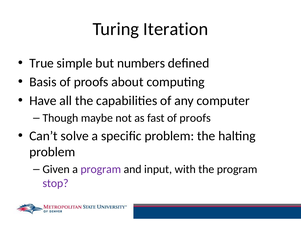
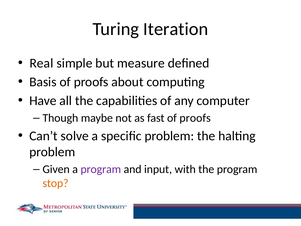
True: True -> Real (41, 63)
numbers: numbers -> measure (141, 63)
stop colour: purple -> orange (56, 183)
